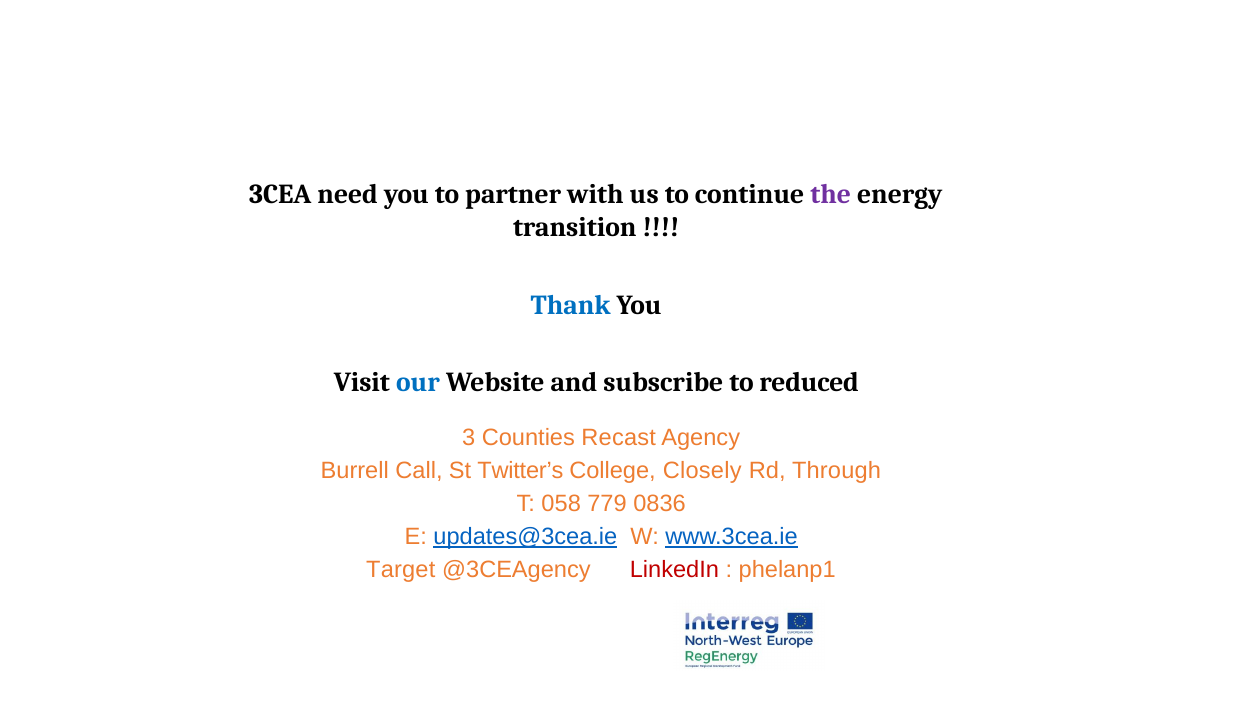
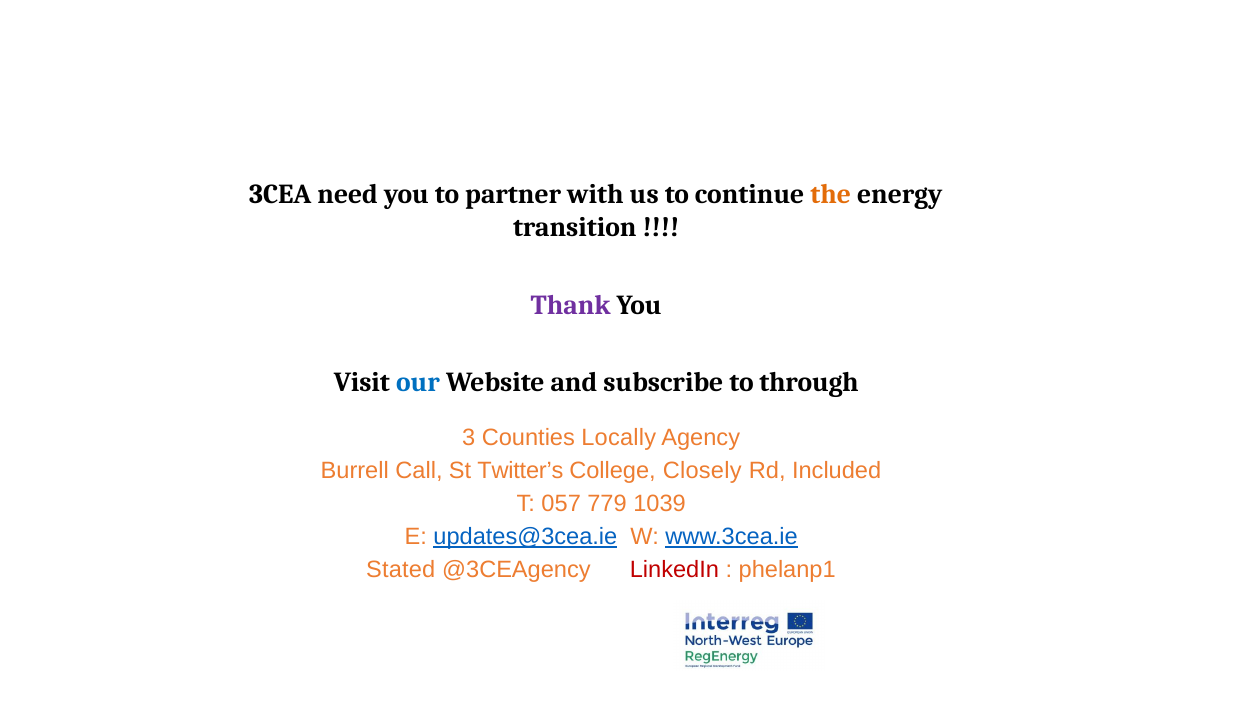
the colour: purple -> orange (831, 195)
Thank colour: blue -> purple (571, 305)
reduced: reduced -> through (809, 382)
Recast: Recast -> Locally (619, 437)
Through: Through -> Included (837, 471)
058: 058 -> 057 (561, 504)
0836: 0836 -> 1039 (660, 504)
Target: Target -> Stated (401, 570)
